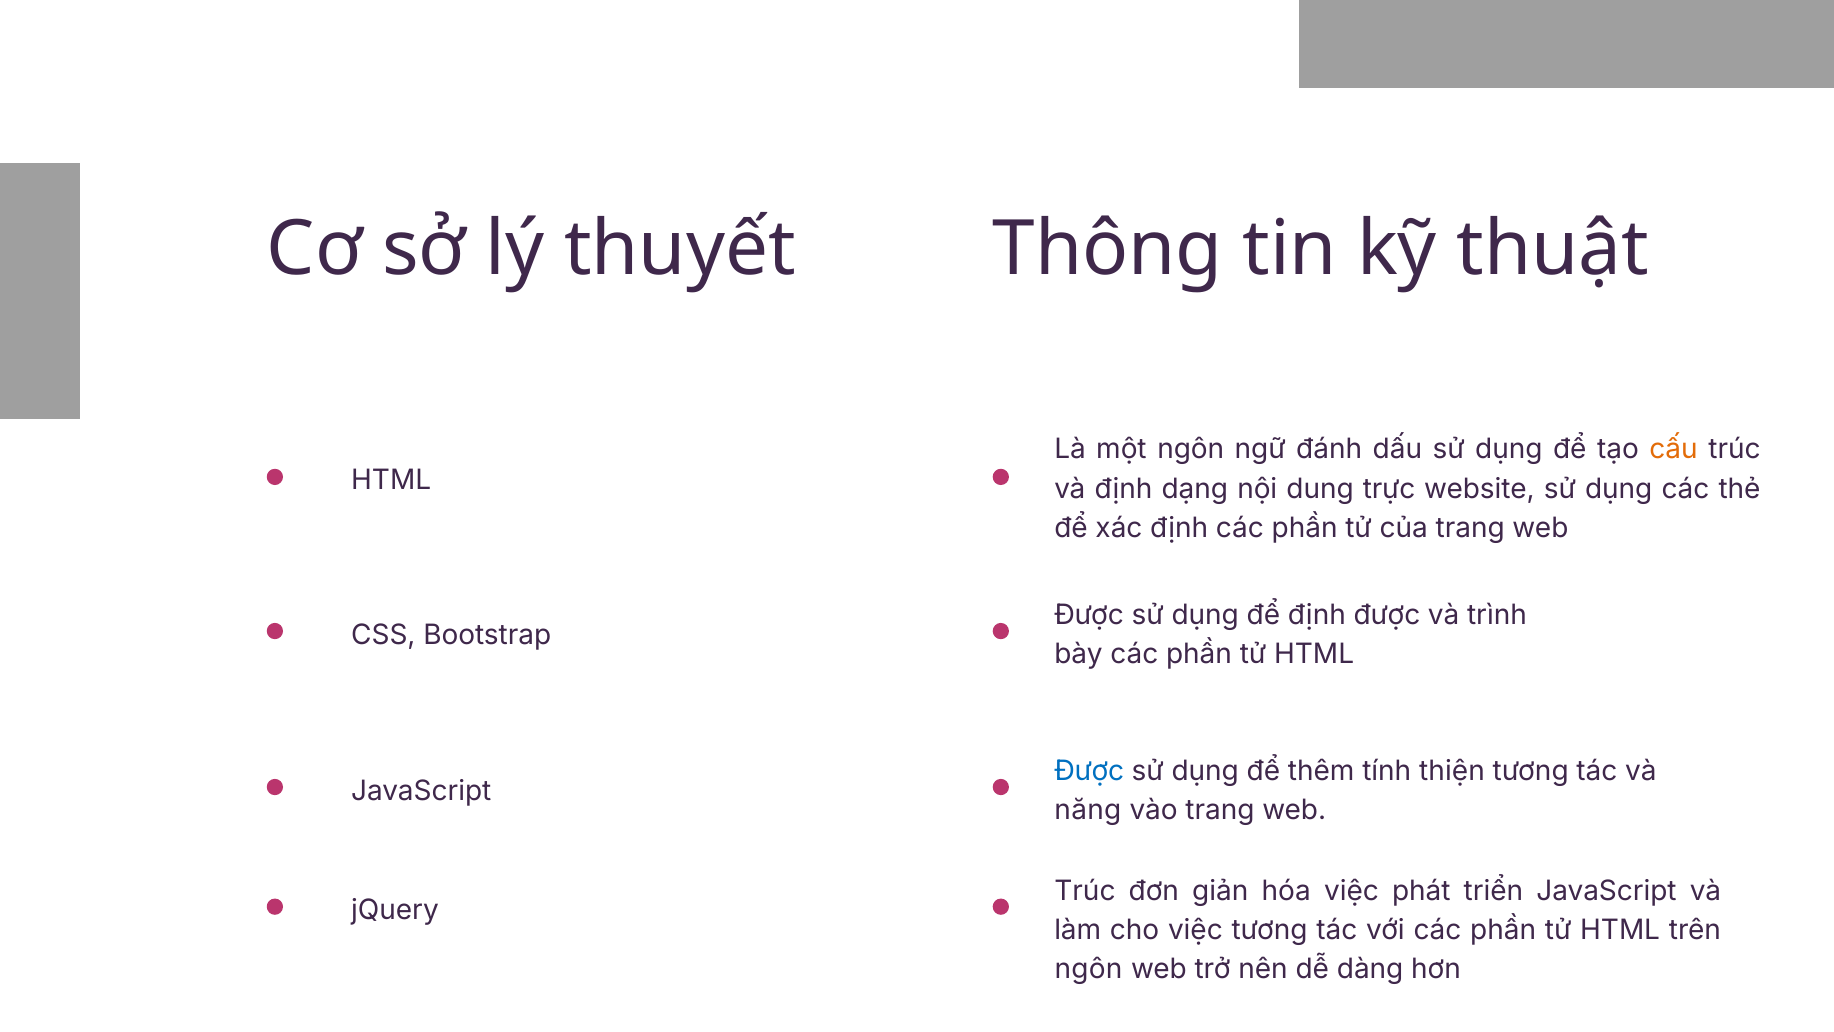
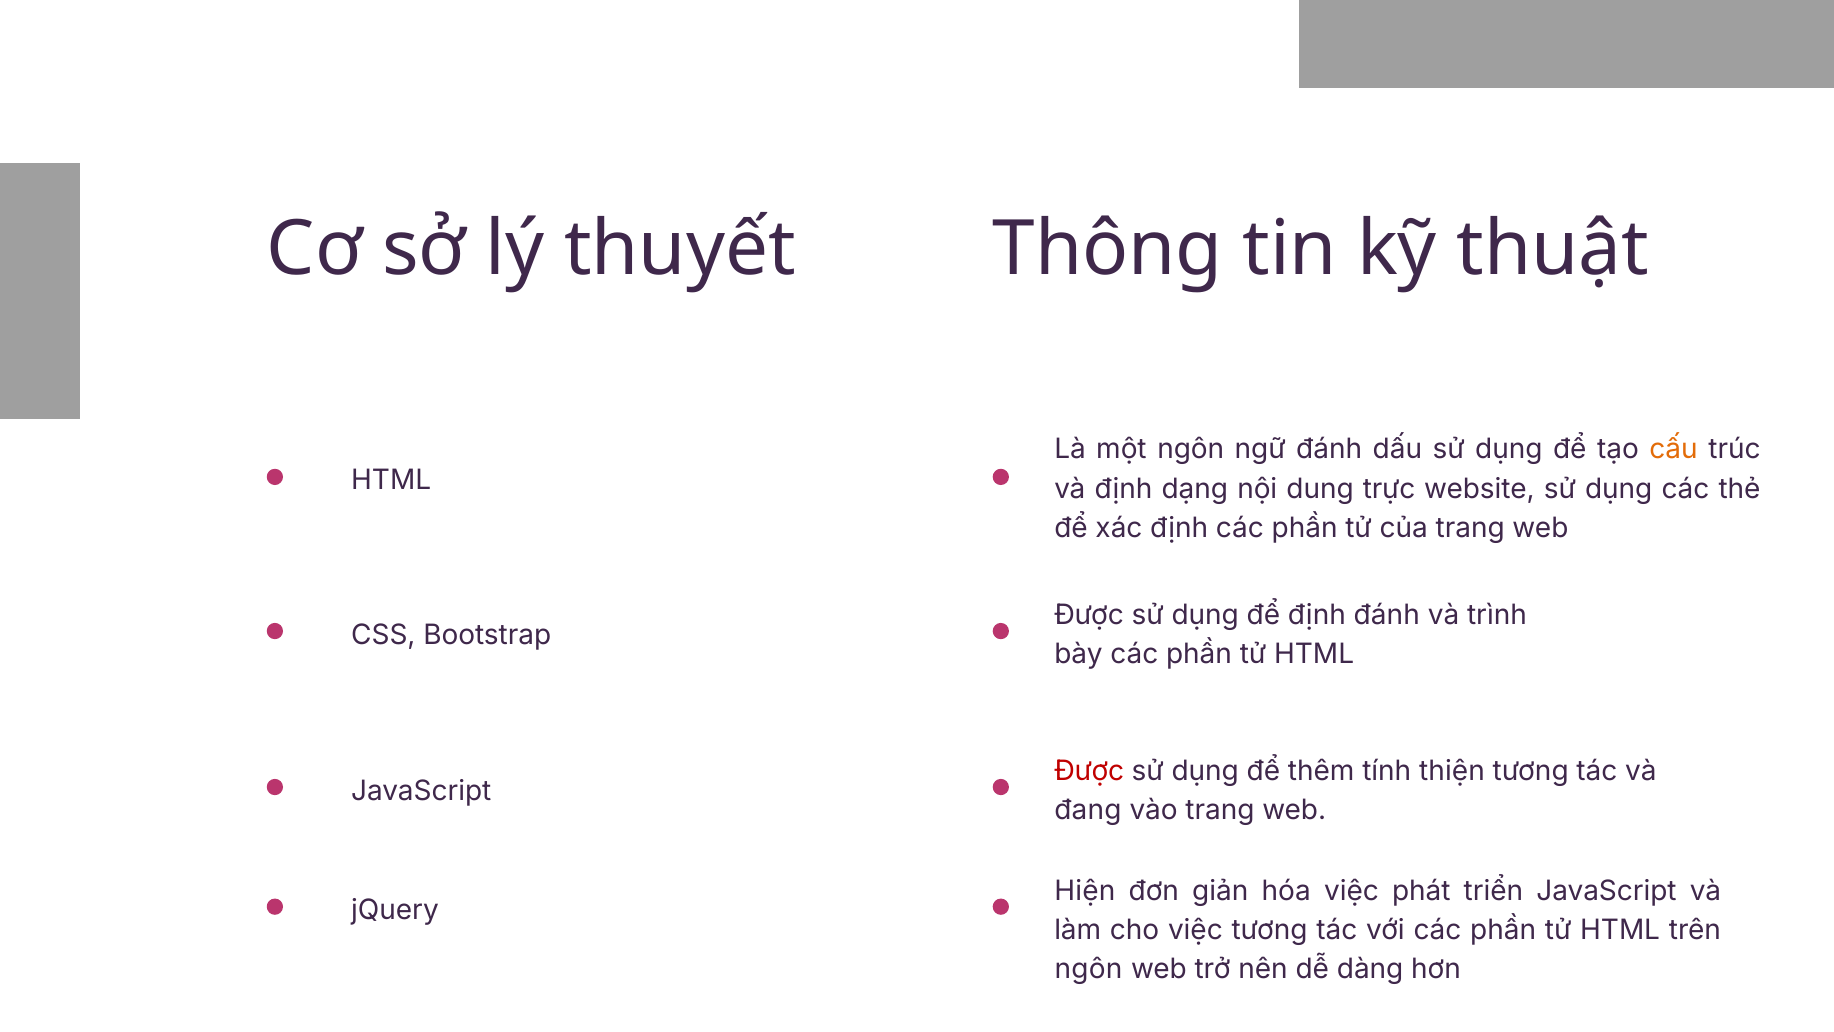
định được: được -> đánh (1387, 615)
Được colour: blue -> red (1089, 771)
năng: năng -> đang (1088, 810)
Trúc: Trúc -> Hiện (1085, 891)
